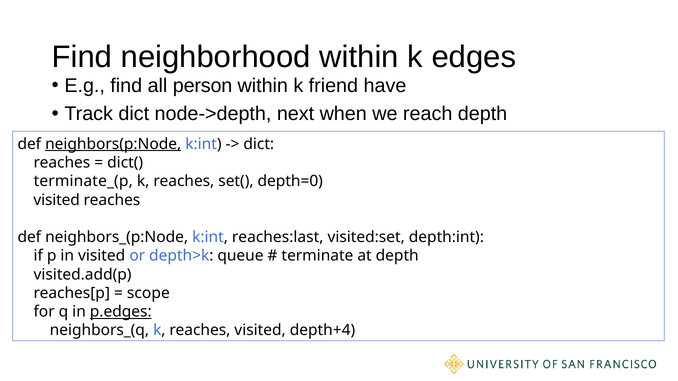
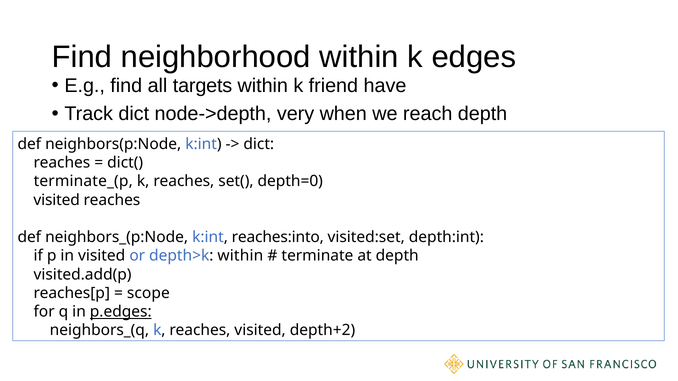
person: person -> targets (203, 86)
next: next -> very (296, 114)
neighbors(p:Node underline: present -> none (113, 144)
reaches:last: reaches:last -> reaches:into (278, 237)
depth>k queue: queue -> within (240, 256)
depth+4: depth+4 -> depth+2 (322, 331)
